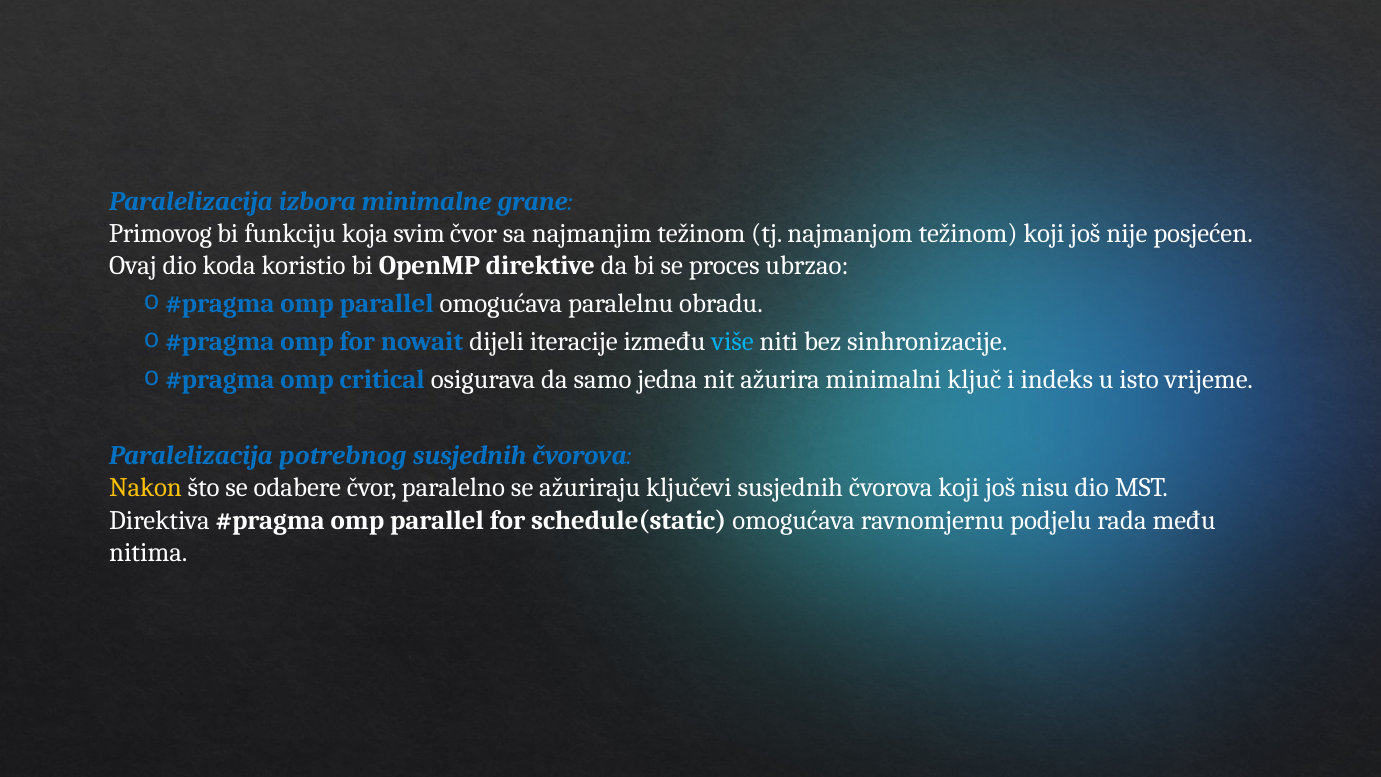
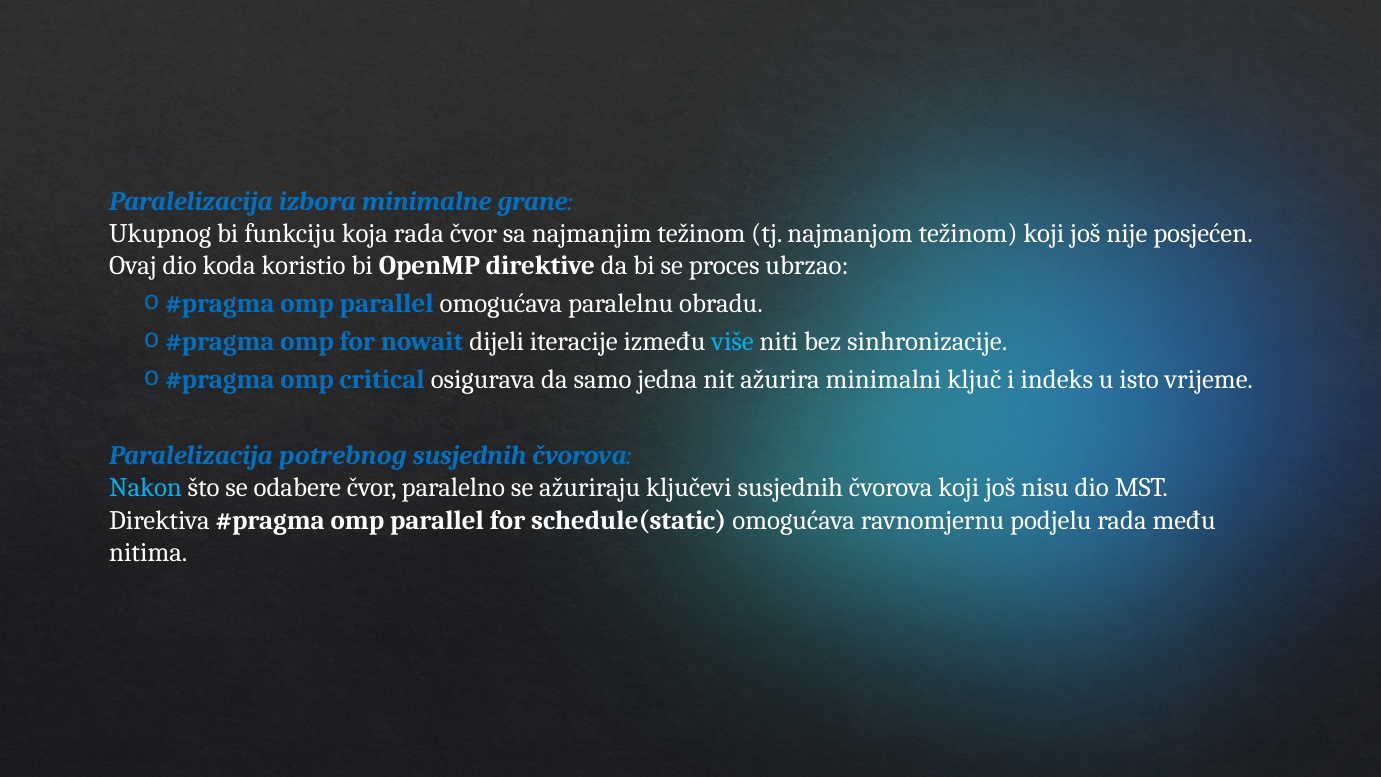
Primovog: Primovog -> Ukupnog (160, 233)
koja svim: svim -> rada (419, 233)
Nakon colour: yellow -> light blue (146, 488)
